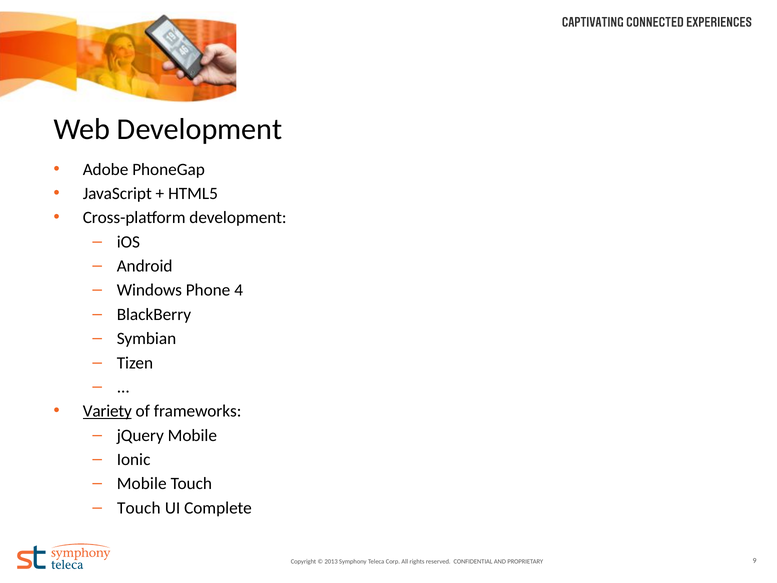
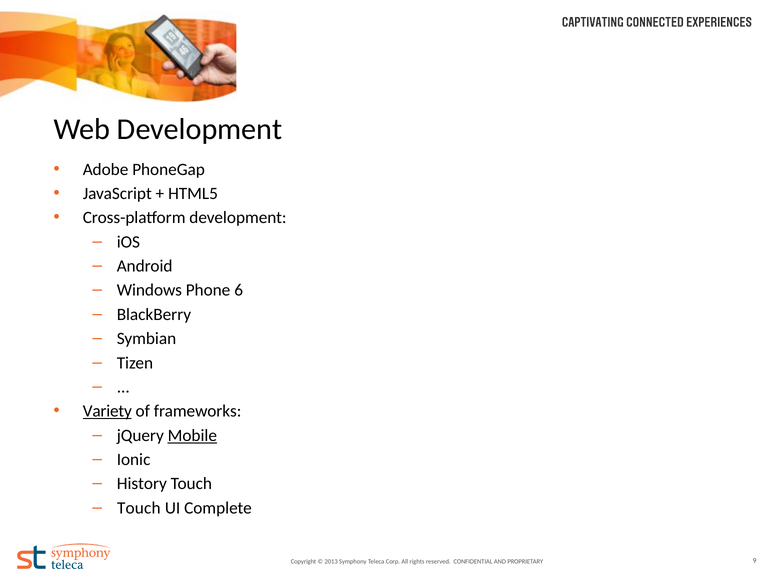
4: 4 -> 6 (239, 290)
Mobile underline: none -> present (192, 435)
Mobile: Mobile -> History (142, 484)
